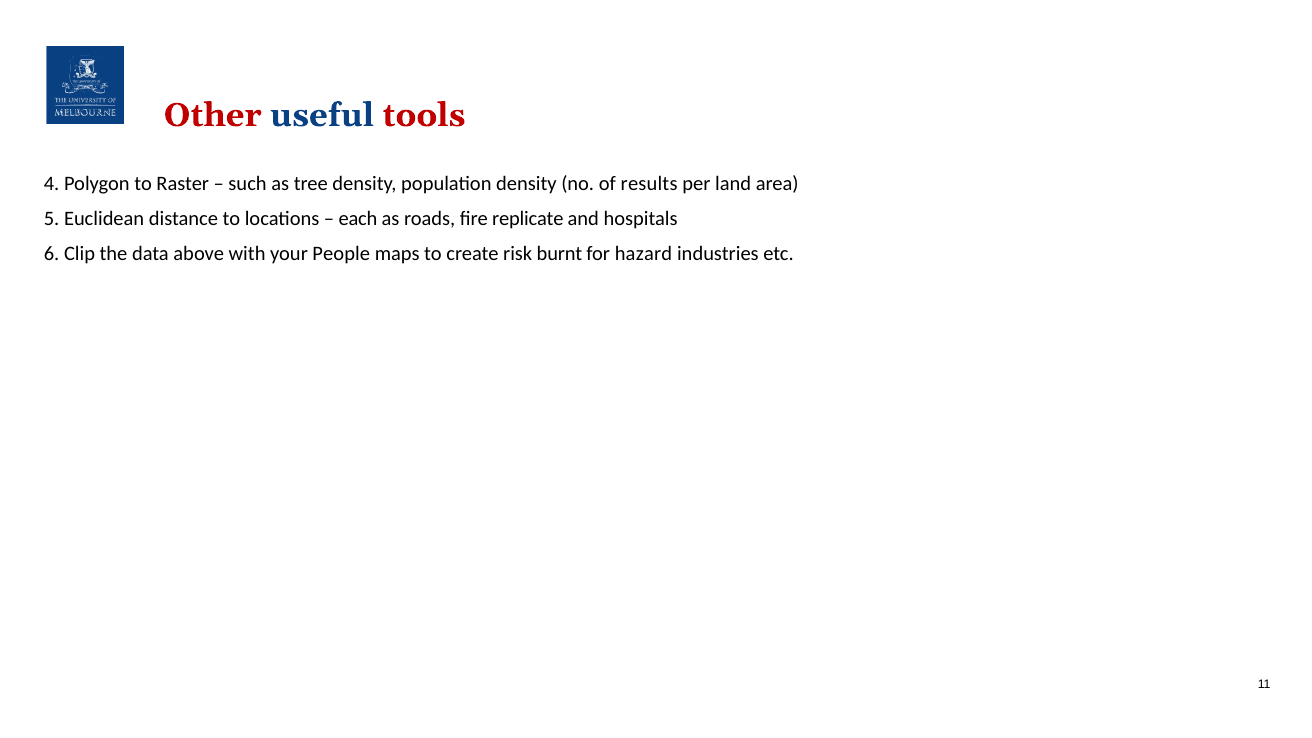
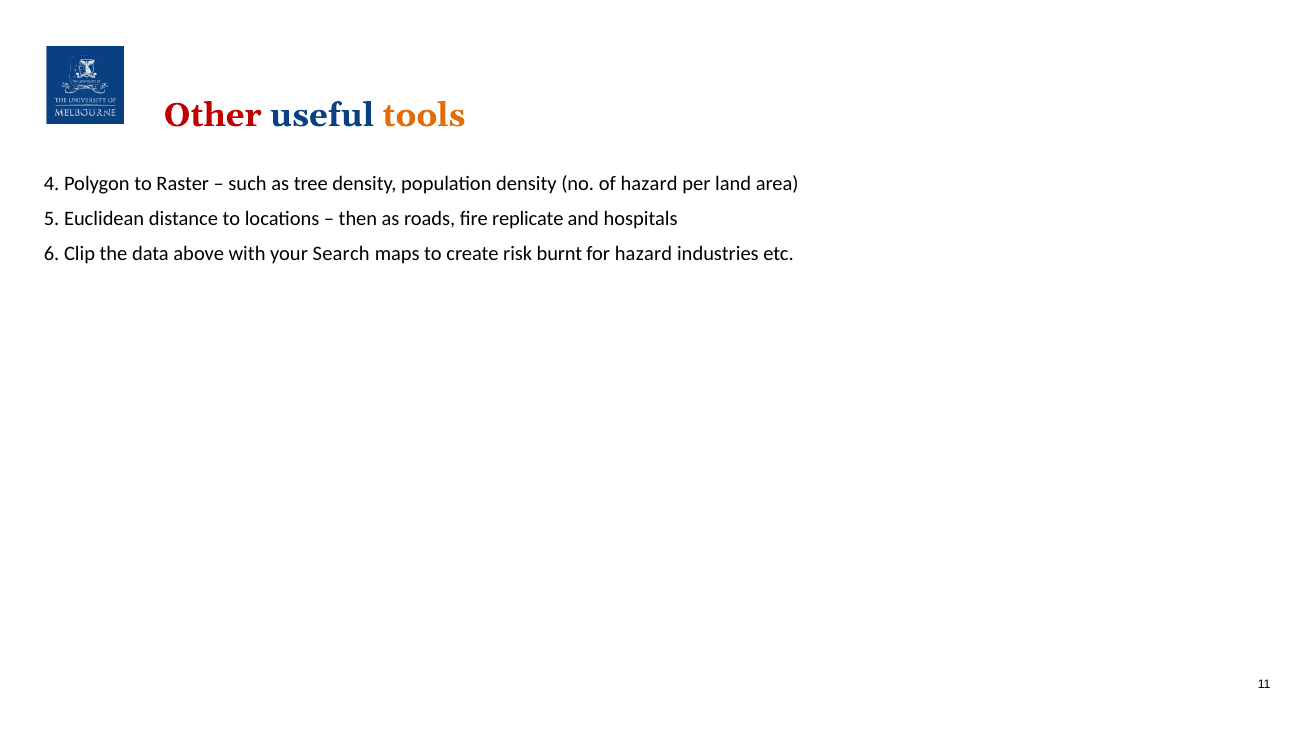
tools colour: red -> orange (424, 115)
of results: results -> hazard (649, 184)
each: each -> then (358, 218)
People: People -> Search (341, 253)
